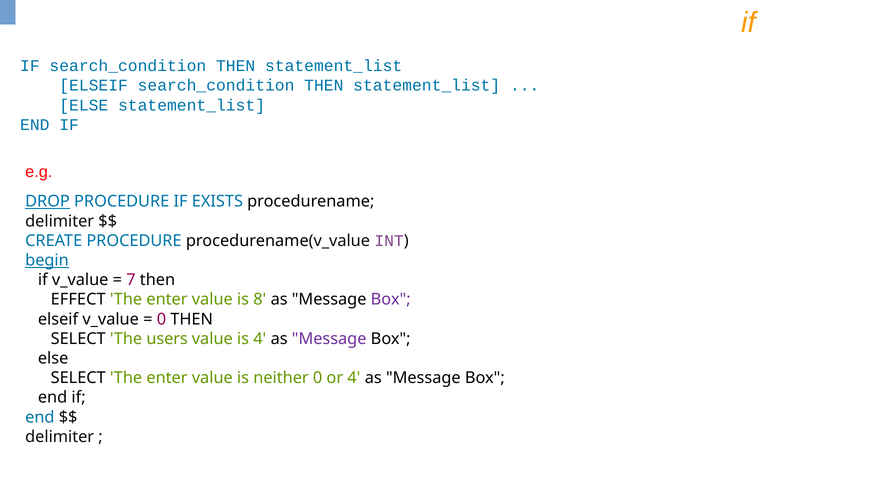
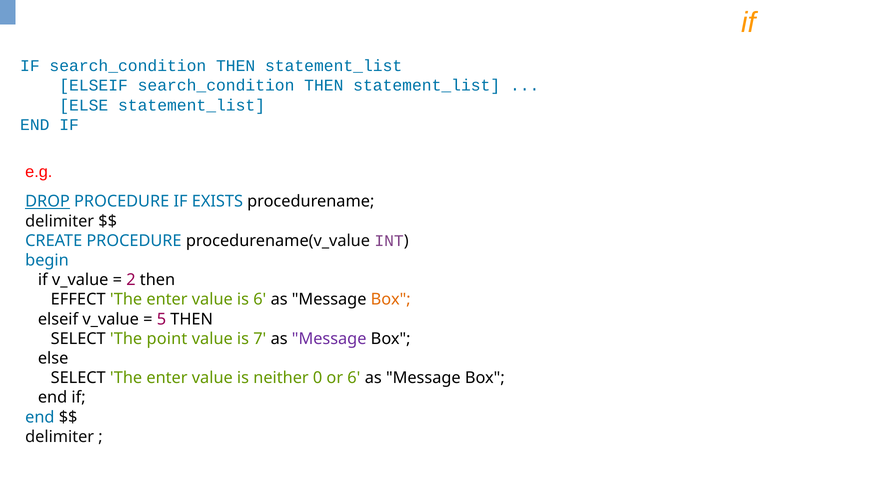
begin underline: present -> none (47, 260)
7: 7 -> 2 (131, 280)
is 8: 8 -> 6 (260, 300)
Box colour: purple -> orange (391, 300)
0: 0 -> 5 (162, 319)
users: users -> point (167, 339)
is 4: 4 -> 7 (260, 339)
or 4: 4 -> 6 (354, 378)
